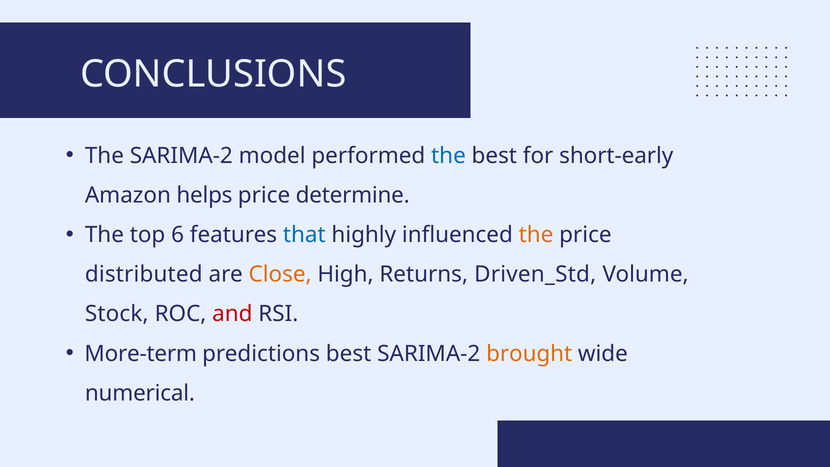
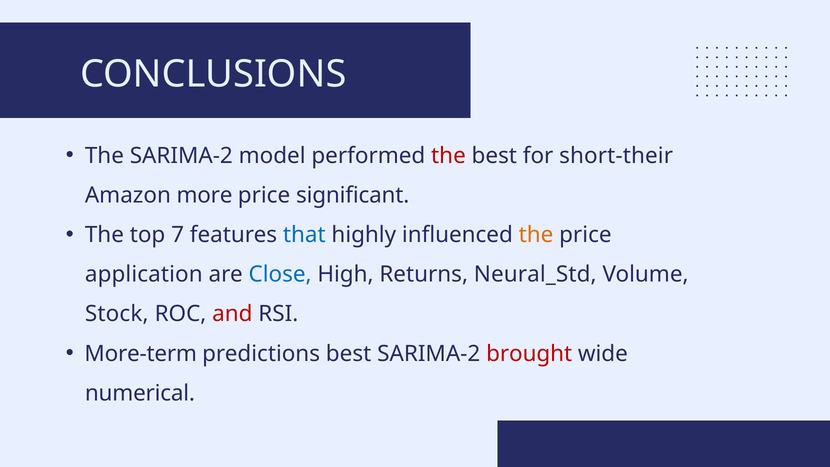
the colour: blue -> red (448, 156)
short-early: short-early -> short-their (616, 156)
helps: helps -> more (204, 195)
determine: determine -> significant (353, 195)
6: 6 -> 7 (178, 235)
distributed: distributed -> application (144, 274)
Close colour: orange -> blue (280, 274)
Driven_Std: Driven_Std -> Neural_Std (535, 274)
brought colour: orange -> red (529, 354)
